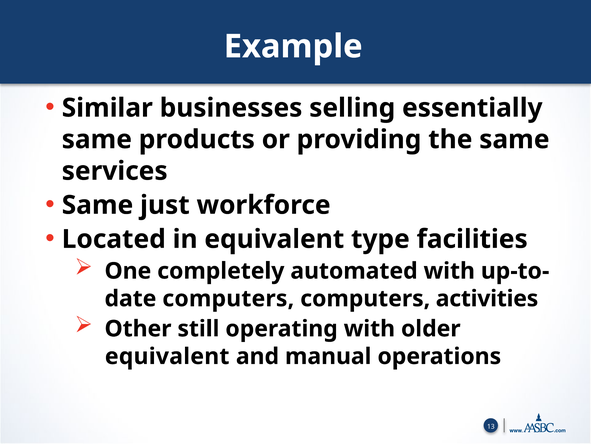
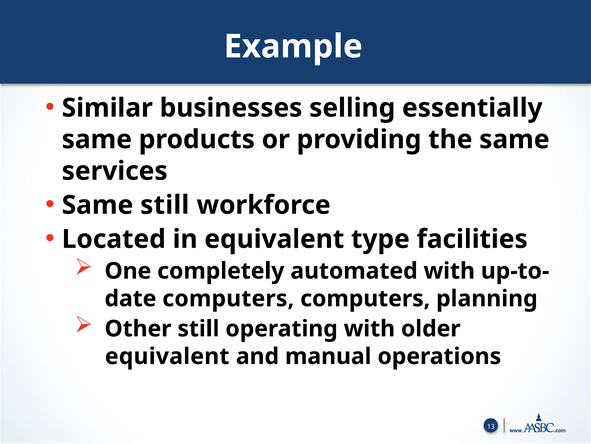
Same just: just -> still (165, 205)
activities: activities -> planning (487, 298)
